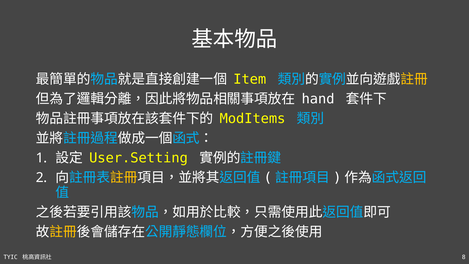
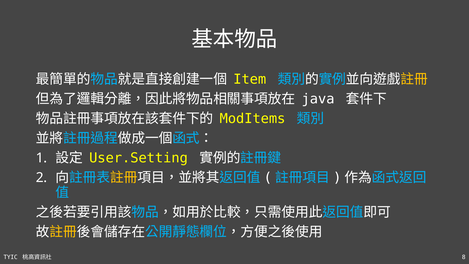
hand: hand -> java (318, 99)
